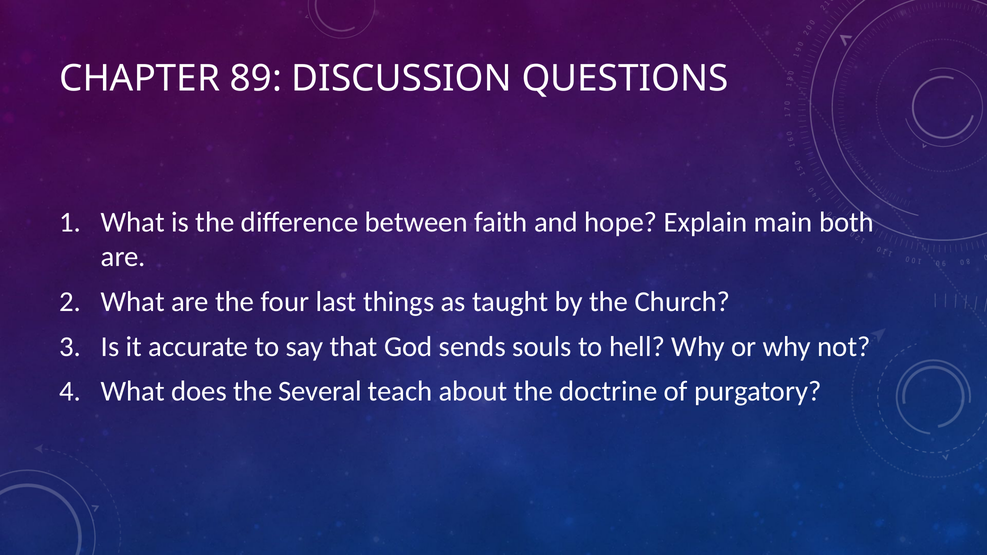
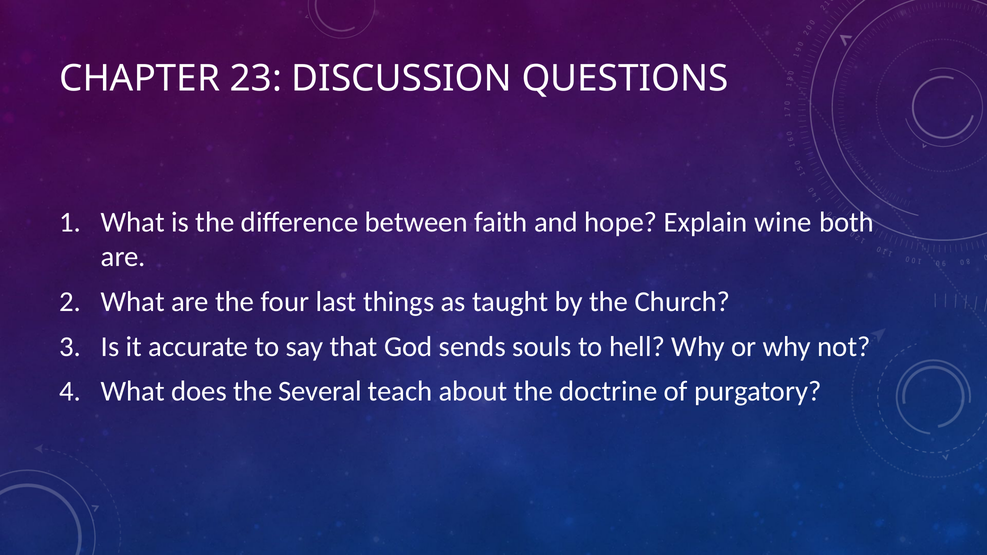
89: 89 -> 23 (256, 79)
main: main -> wine (783, 222)
